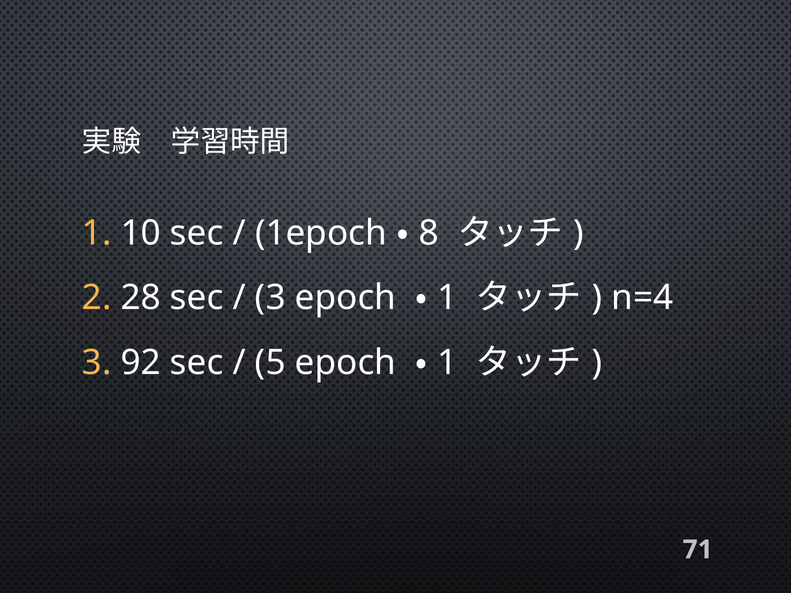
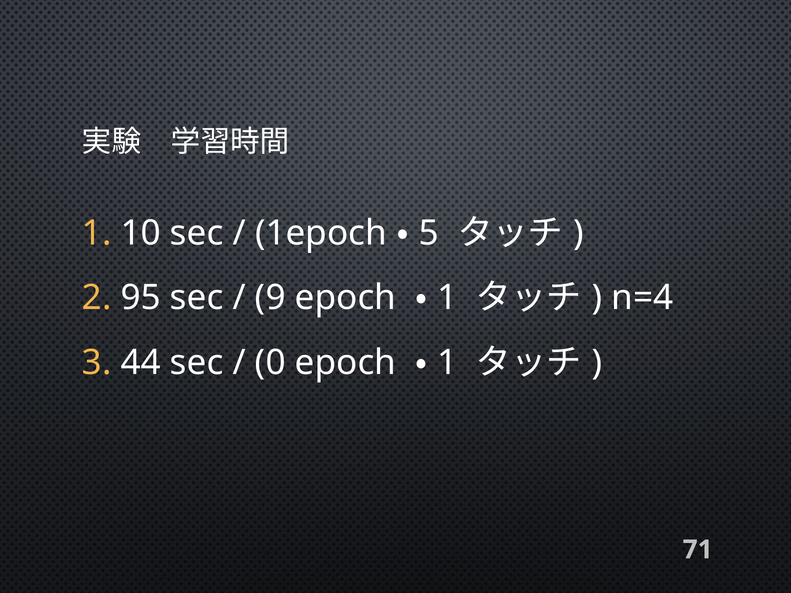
8: 8 -> 5 (429, 233)
28: 28 -> 95 (141, 298)
3: 3 -> 9 (270, 298)
92: 92 -> 44 (141, 363)
5: 5 -> 0 (270, 363)
